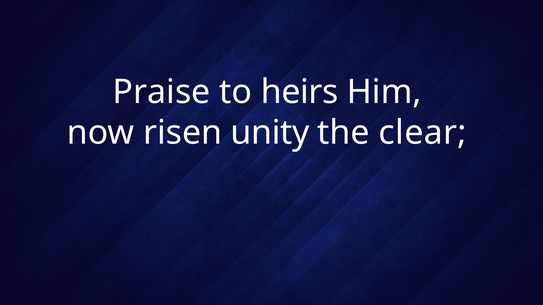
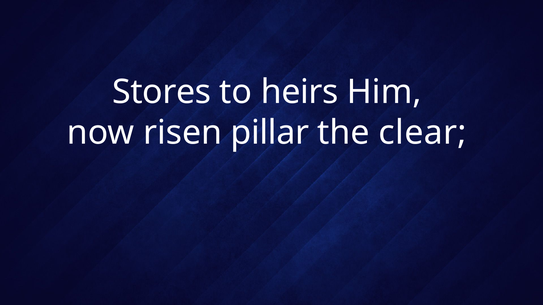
Praise: Praise -> Stores (162, 92)
unity: unity -> pillar (270, 133)
